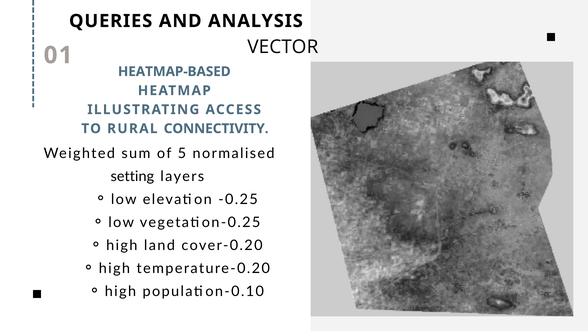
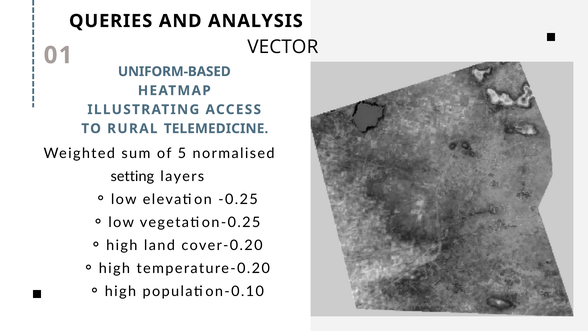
HEATMAP-BASED: HEATMAP-BASED -> UNIFORM-BASED (174, 72)
CONNECTIVITY: CONNECTIVITY -> TELEMEDICINE (216, 129)
